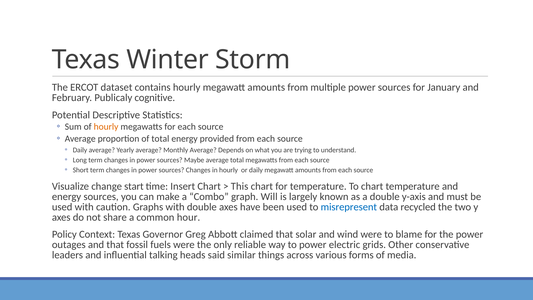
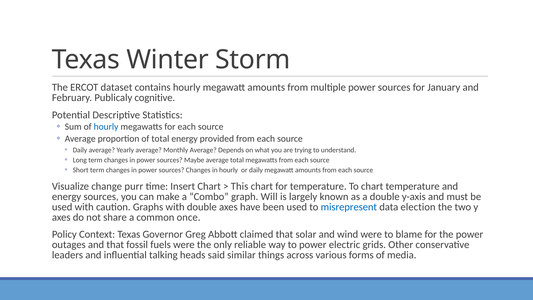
hourly colour: orange -> blue (106, 127)
start: start -> purr (134, 186)
recycled: recycled -> election (418, 207)
hour: hour -> once (189, 217)
